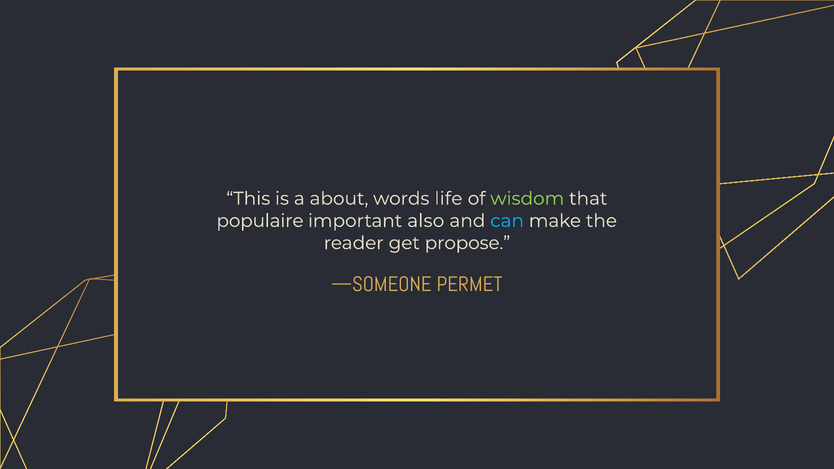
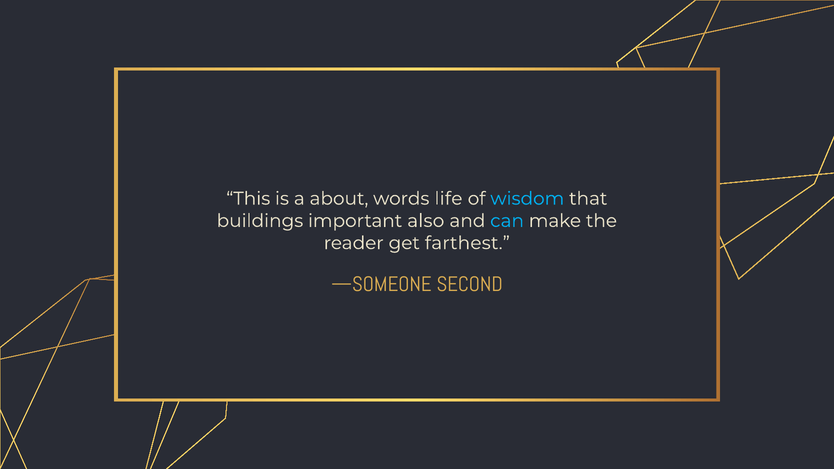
wisdom colour: light green -> light blue (527, 199)
populaire: populaire -> buildings (260, 221)
propose: propose -> farthest (467, 243)
PERMET: PERMET -> SECOND (470, 284)
